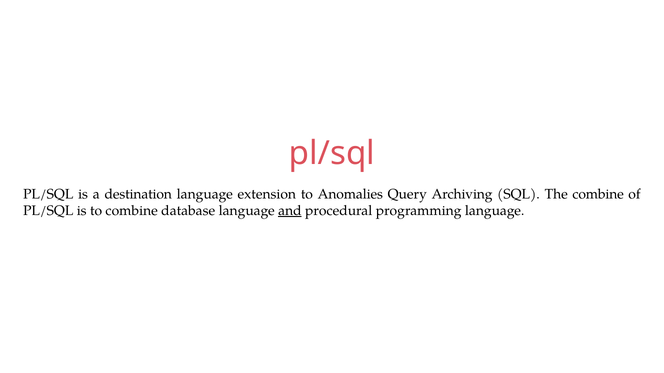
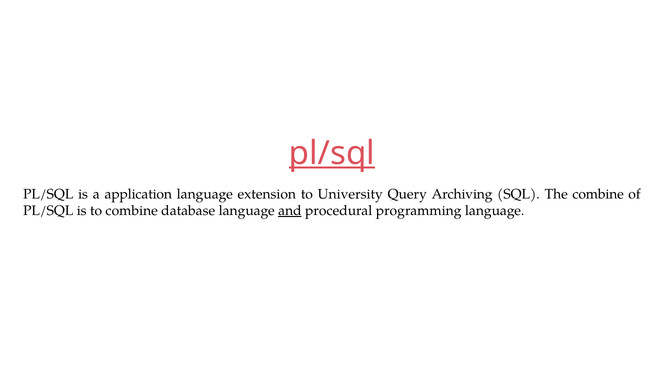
pl/sql underline: none -> present (332, 153)
destination: destination -> application (138, 194)
Anomalies: Anomalies -> University (350, 194)
